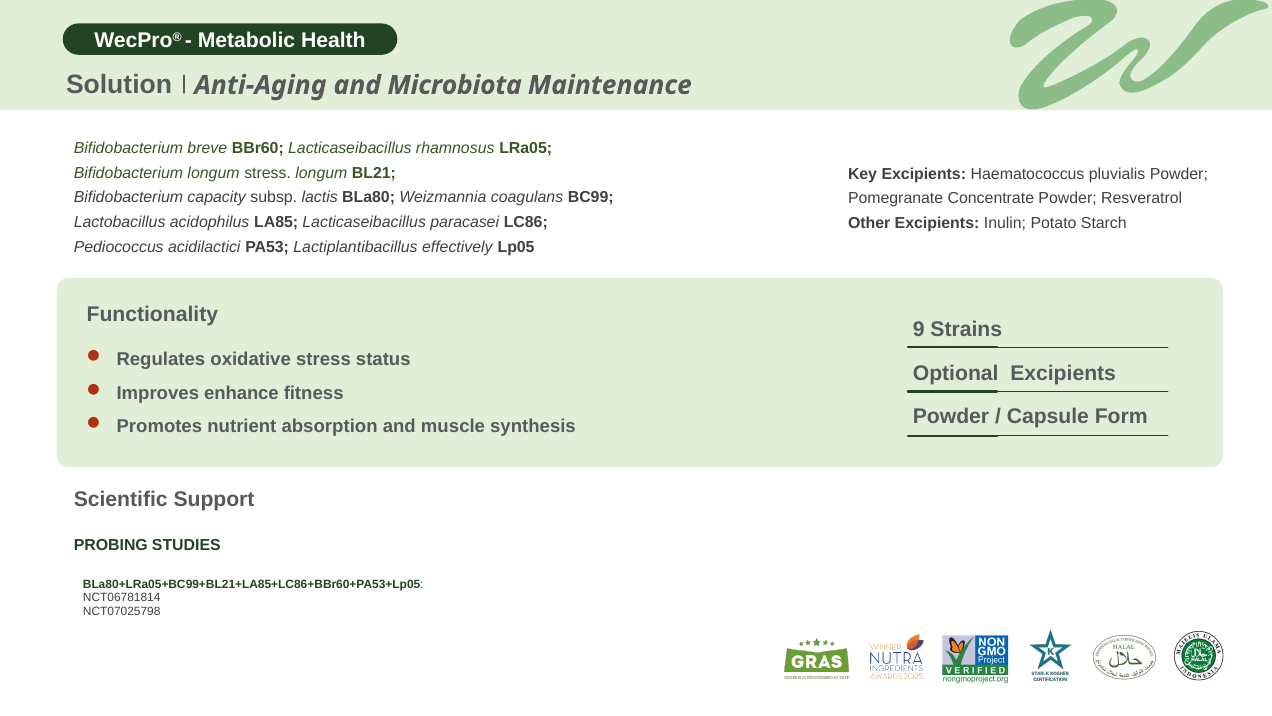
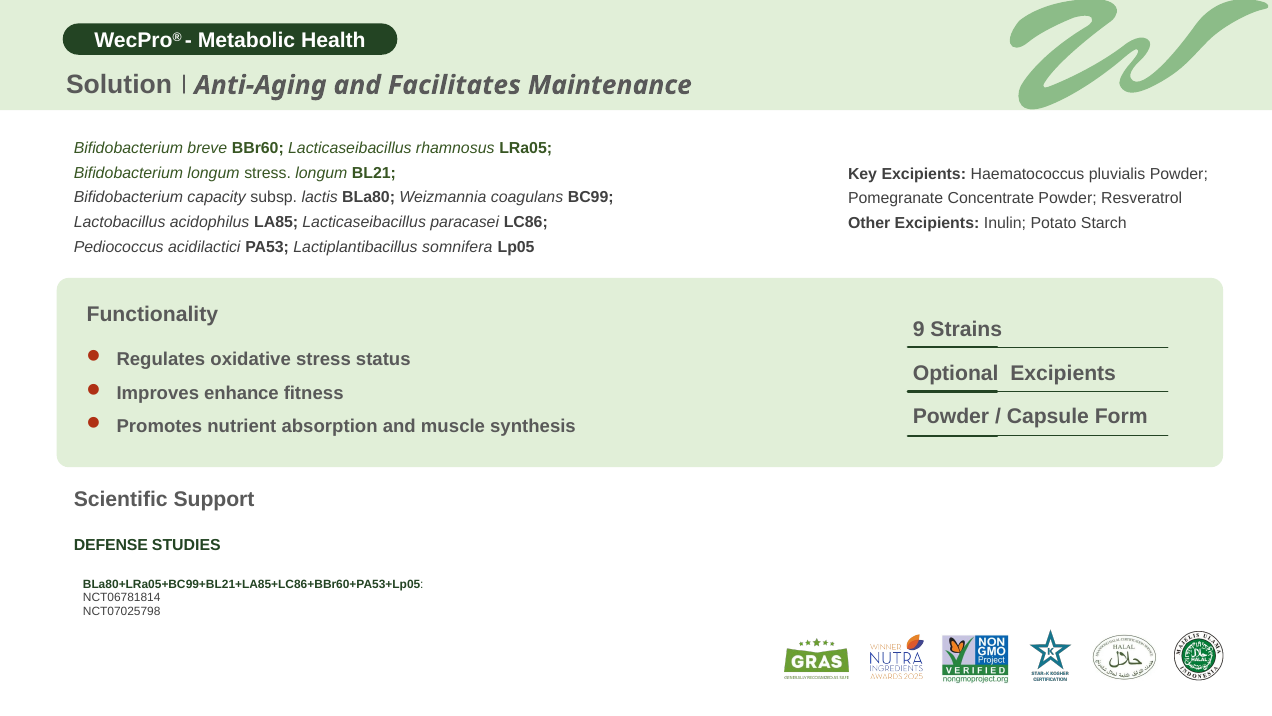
Microbiota: Microbiota -> Facilitates (454, 85)
effectively: effectively -> somnifera (457, 247)
PROBING: PROBING -> DEFENSE (111, 545)
